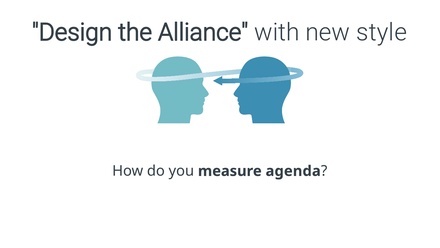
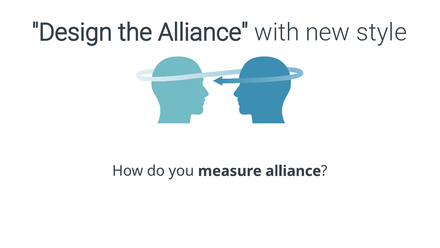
measure agenda: agenda -> alliance (293, 171)
